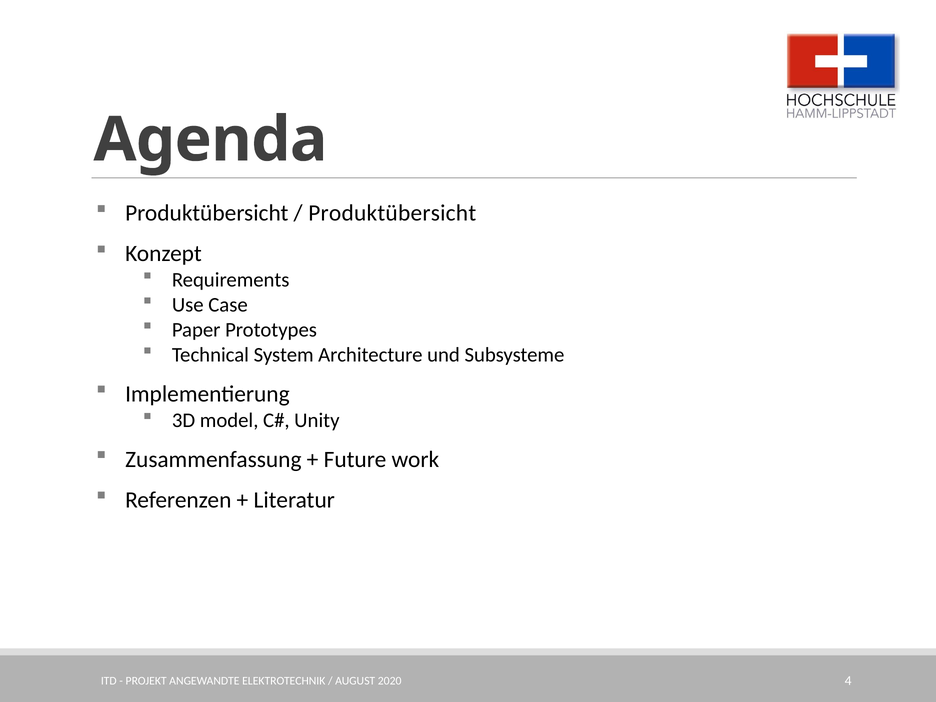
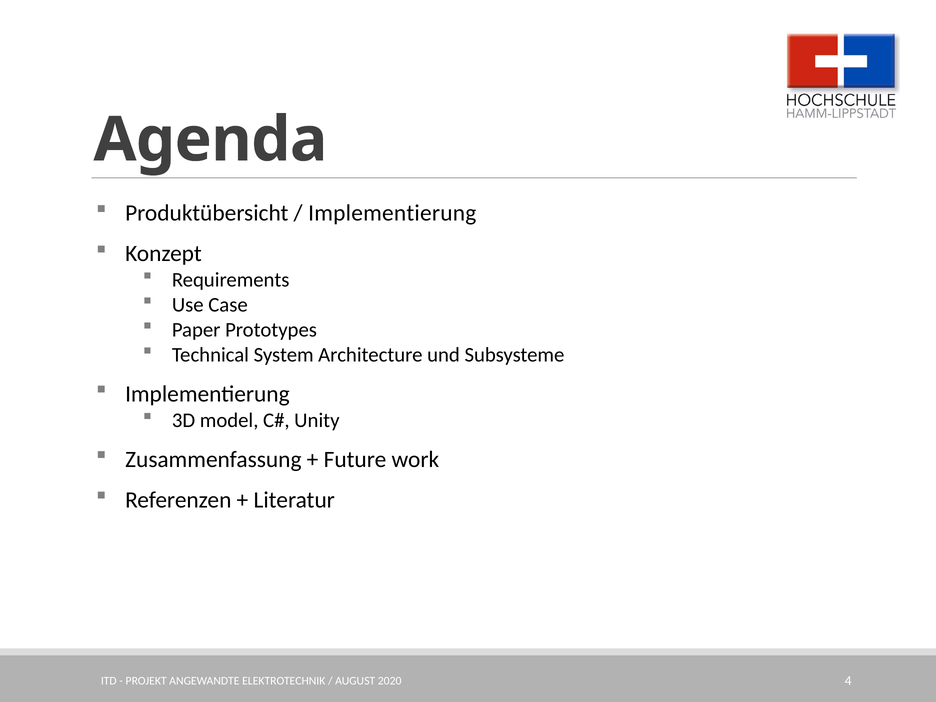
Produktübersicht: Produktübersicht -> Implementierung (392, 213)
